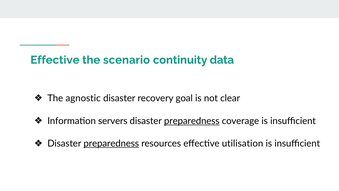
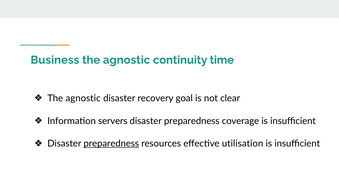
Effective: Effective -> Business (55, 60)
scenario: scenario -> agnostic (126, 60)
data: data -> time (222, 60)
preparedness underline: present -> none (192, 121)
